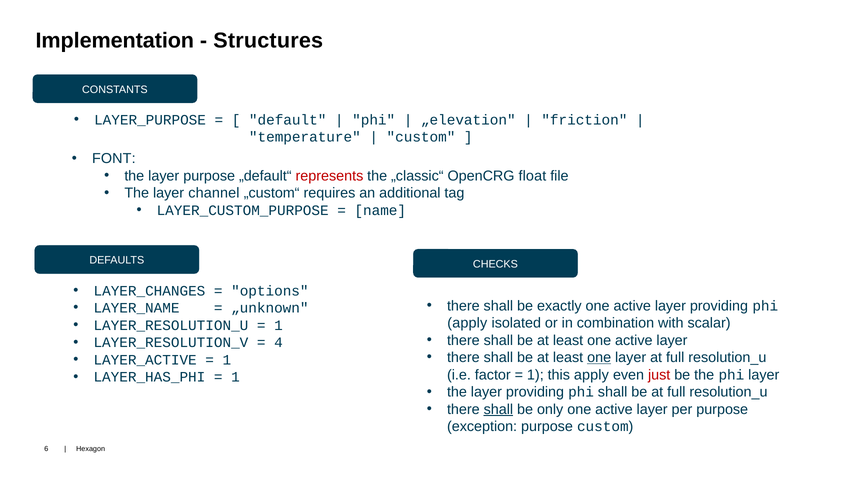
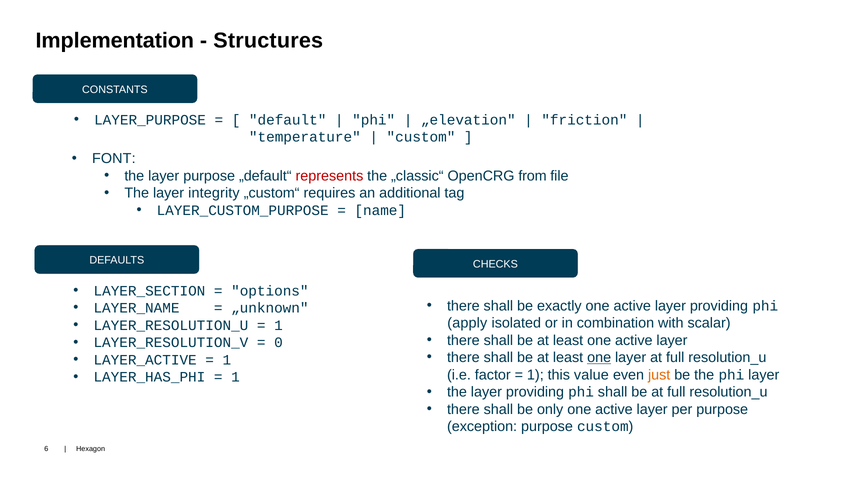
float: float -> from (533, 176)
channel: channel -> integrity (214, 193)
LAYER_CHANGES: LAYER_CHANGES -> LAYER_SECTION (149, 290)
4: 4 -> 0 (278, 342)
this apply: apply -> value (591, 374)
just colour: red -> orange (659, 374)
shall underline: present -> none (498, 409)
